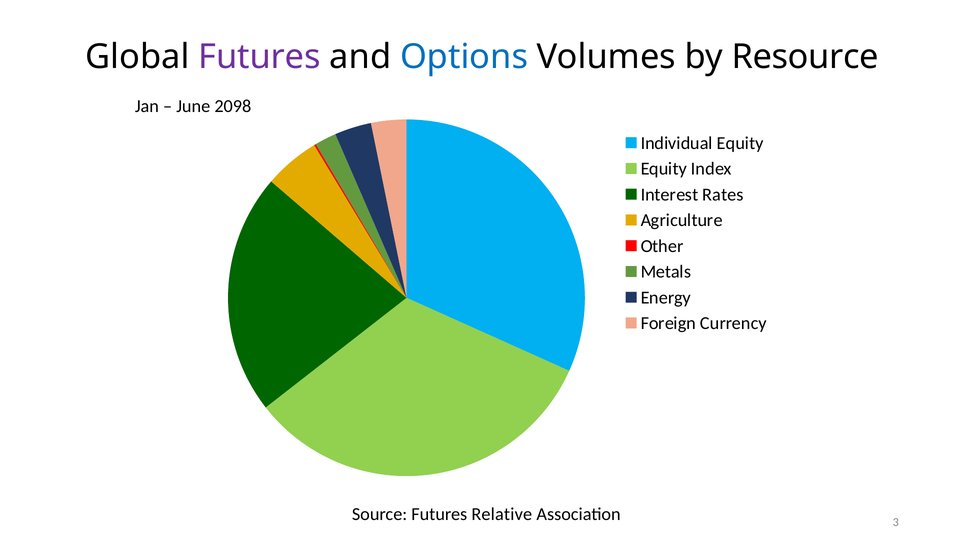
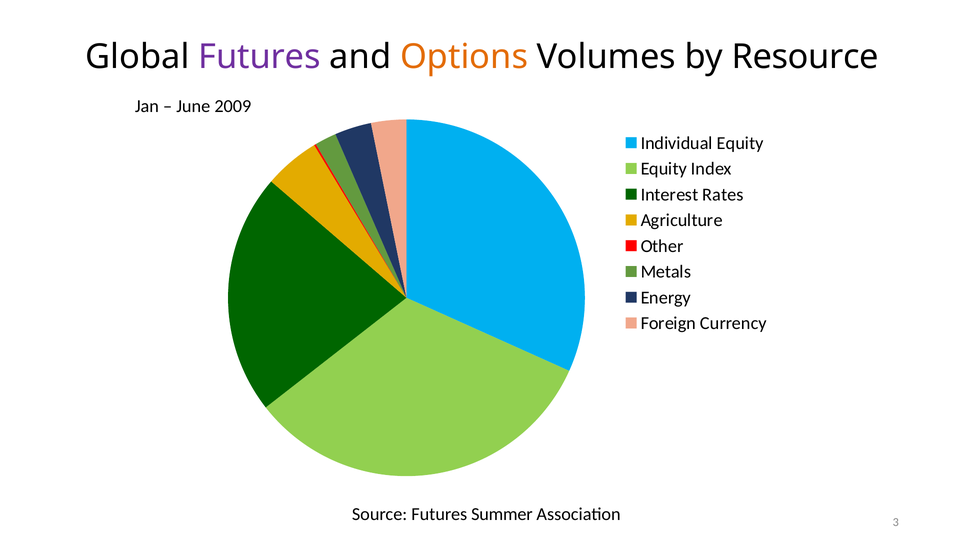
Options colour: blue -> orange (464, 57)
2098: 2098 -> 2009 (233, 106)
Relative: Relative -> Summer (502, 514)
